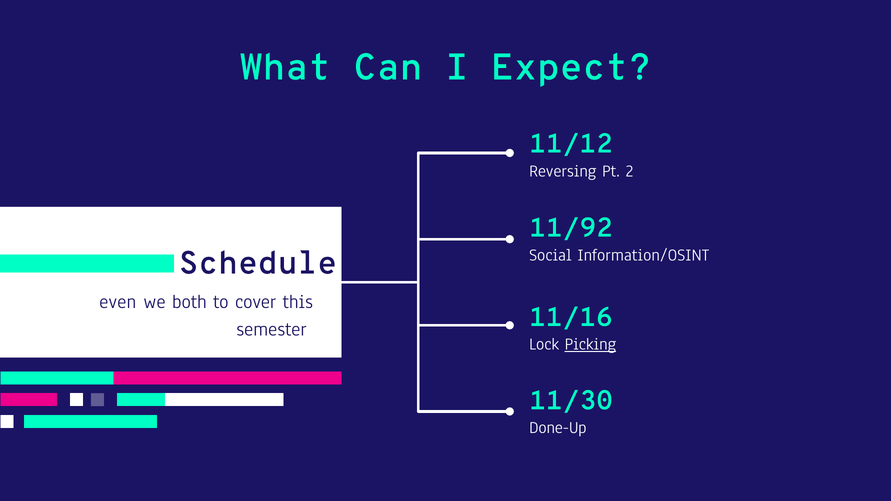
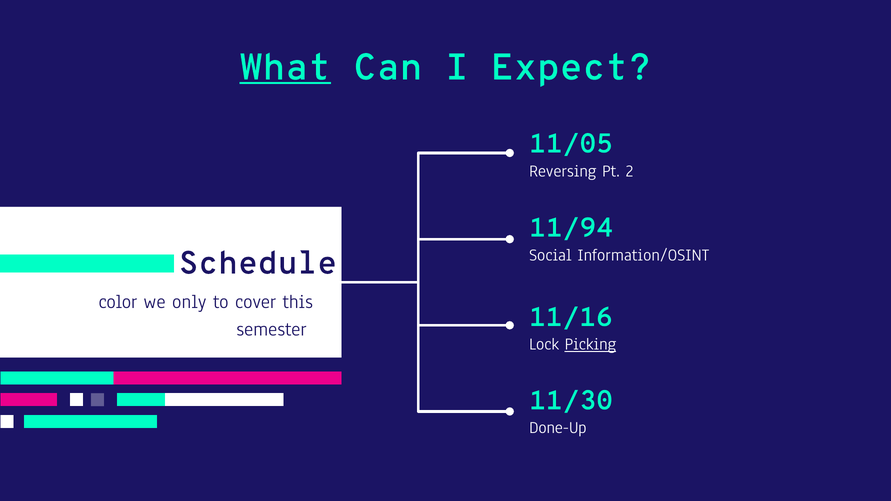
What underline: none -> present (285, 67)
11/12: 11/12 -> 11/05 (571, 144)
11/92: 11/92 -> 11/94 (571, 228)
even: even -> color (118, 302)
both: both -> only (189, 302)
